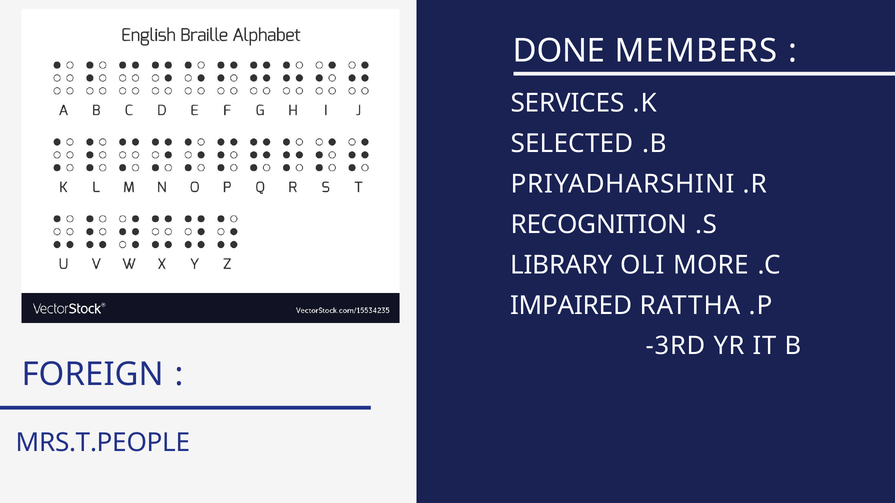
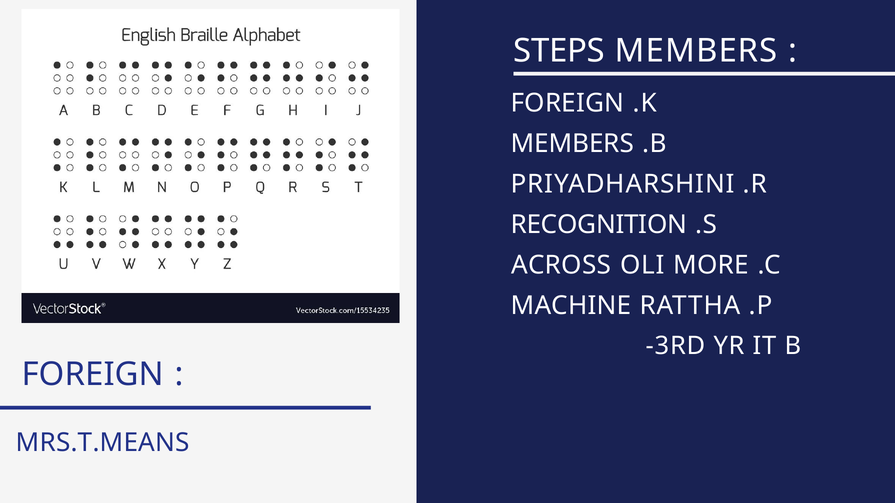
DONE: DONE -> STEPS (559, 51)
SERVICES: SERVICES -> FOREIGN (567, 103)
SELECTED: SELECTED -> MEMBERS (572, 144)
LIBRARY: LIBRARY -> ACROSS (561, 265)
IMPAIRED: IMPAIRED -> MACHINE (571, 306)
MRS.T.PEOPLE: MRS.T.PEOPLE -> MRS.T.MEANS (103, 443)
